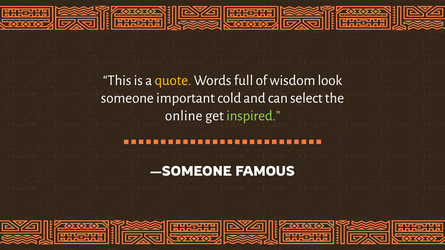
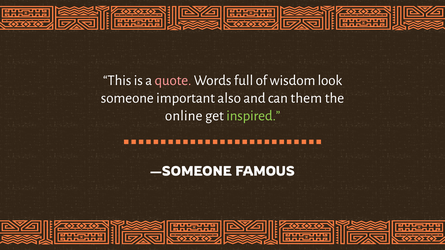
quote colour: yellow -> pink (173, 80)
cold: cold -> also (229, 98)
select: select -> them (306, 98)
